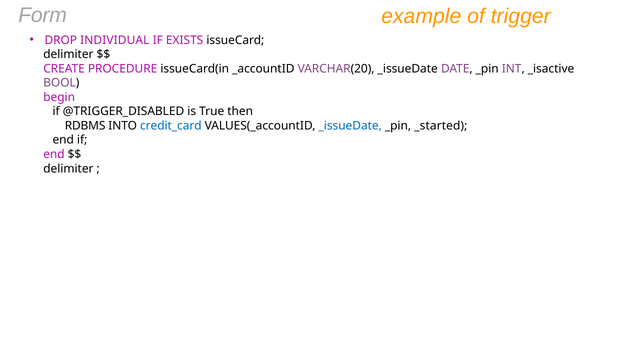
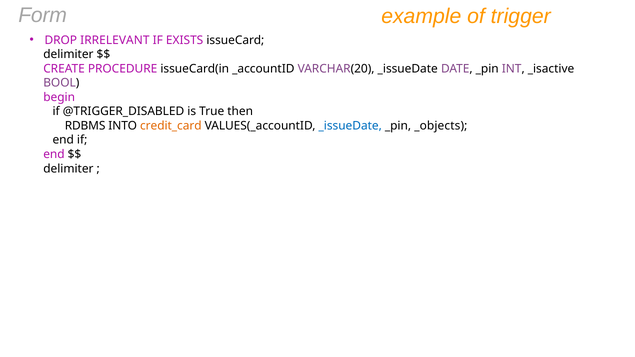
INDIVIDUAL: INDIVIDUAL -> IRRELEVANT (115, 40)
credit_card colour: blue -> orange (171, 126)
_started: _started -> _objects (441, 126)
